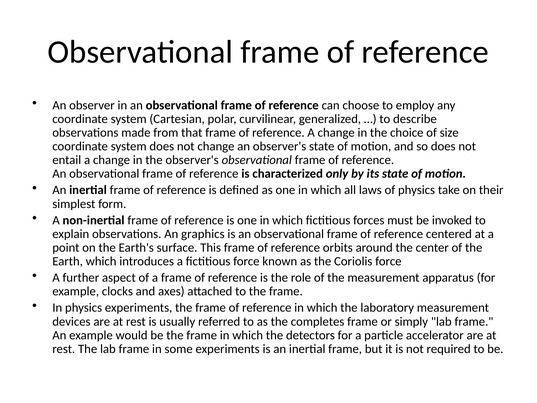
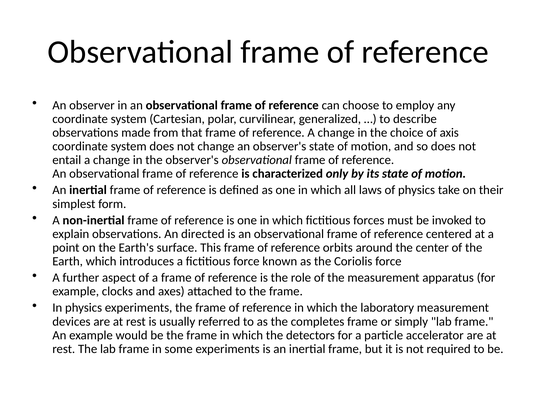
size: size -> axis (449, 133)
graphics: graphics -> directed (203, 234)
